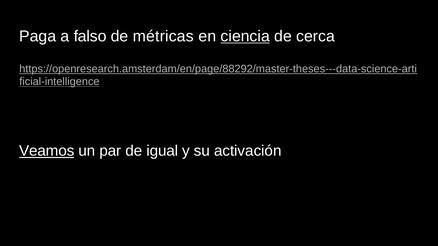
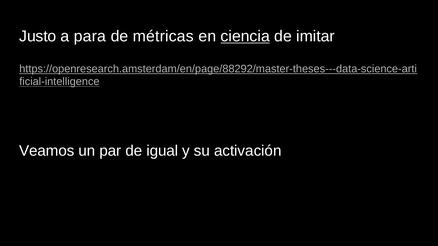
Paga: Paga -> Justo (38, 36)
falso: falso -> para (90, 36)
cerca: cerca -> imitar (316, 36)
Veamos underline: present -> none (47, 151)
